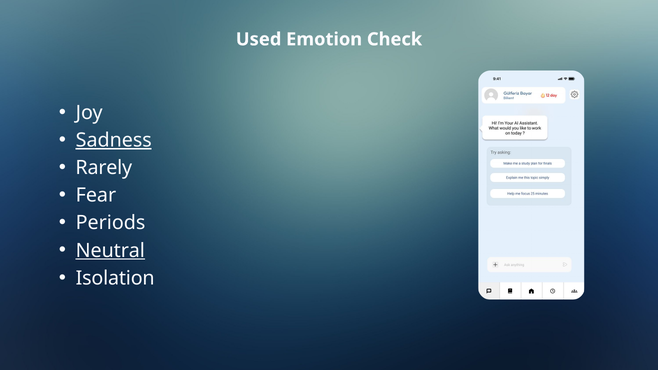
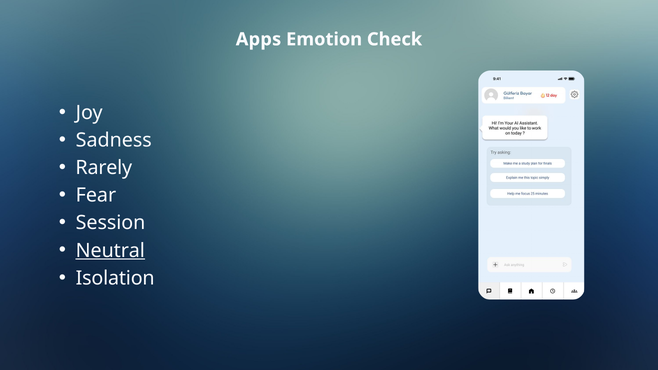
Used: Used -> Apps (258, 39)
Sadness underline: present -> none (114, 140)
Periods: Periods -> Session (111, 223)
